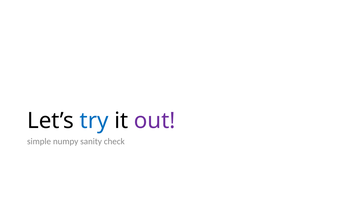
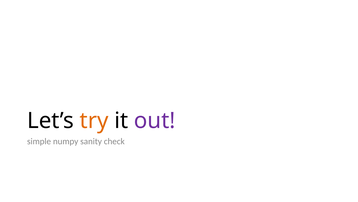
try colour: blue -> orange (94, 120)
